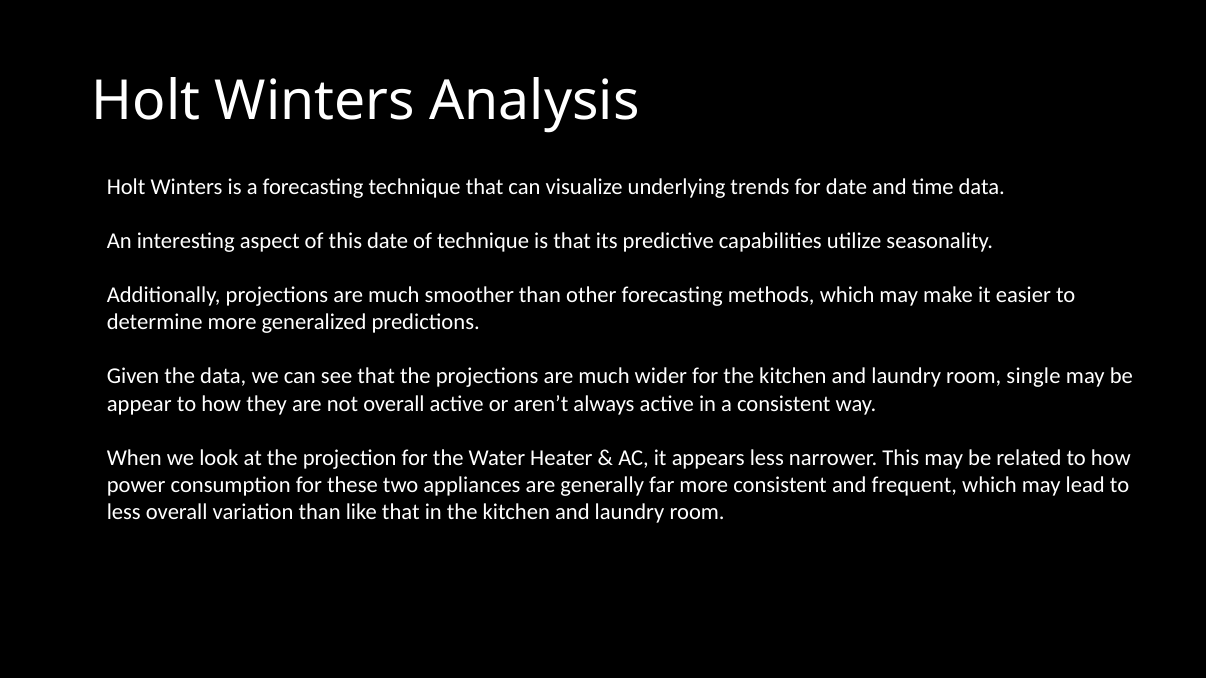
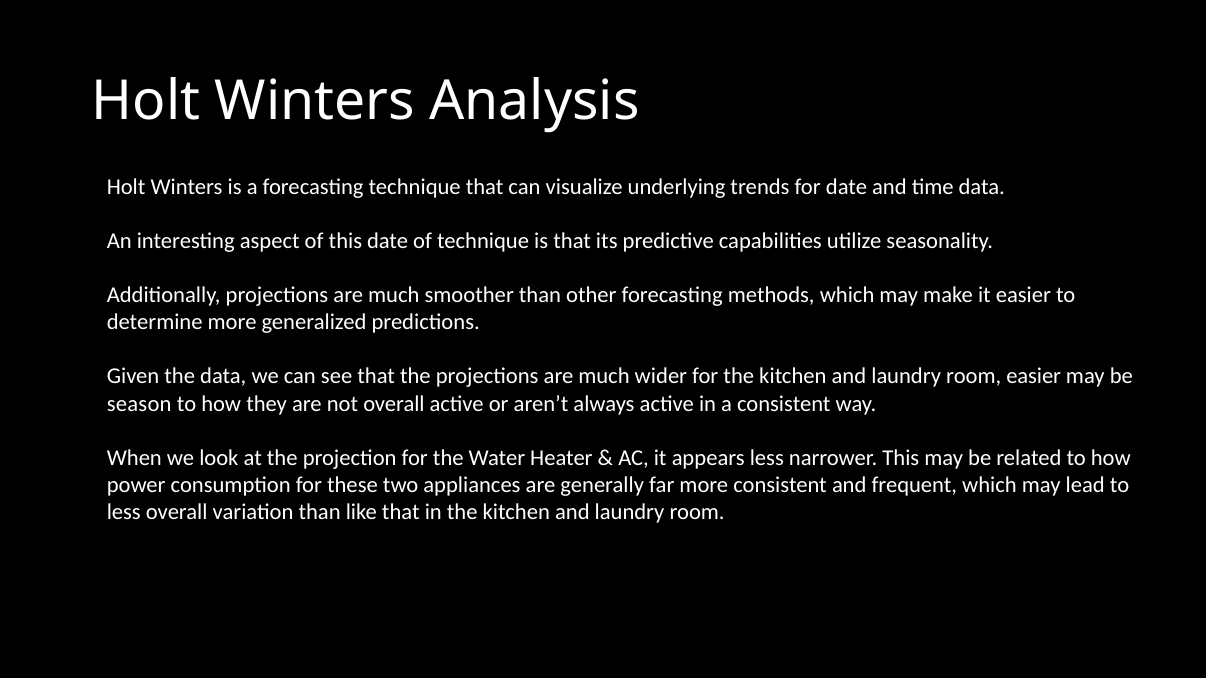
room single: single -> easier (1034, 377)
appear: appear -> season (139, 404)
